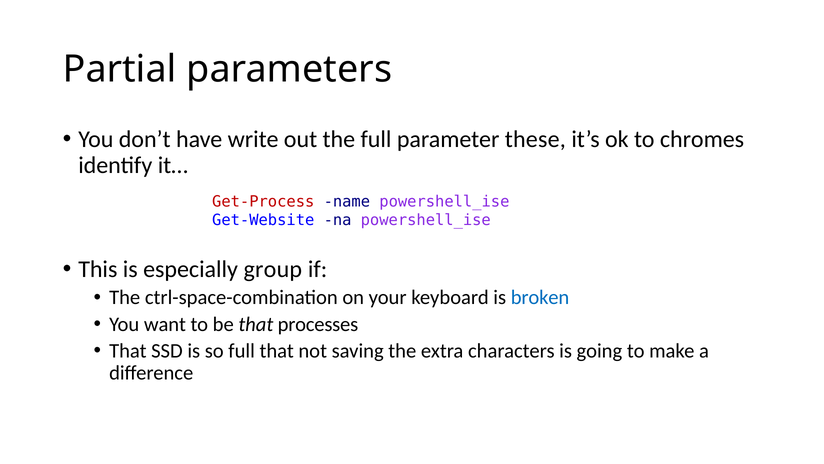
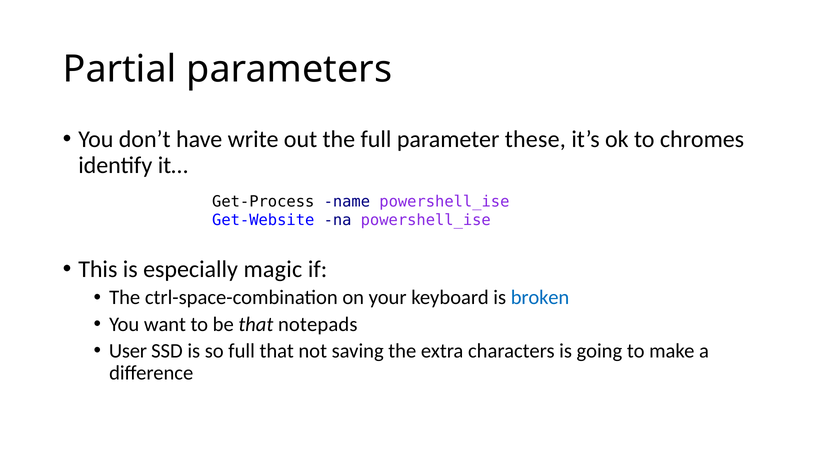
Get-Process colour: red -> black (263, 201)
group: group -> magic (273, 269)
processes: processes -> notepads (318, 324)
That: That -> User (128, 350)
